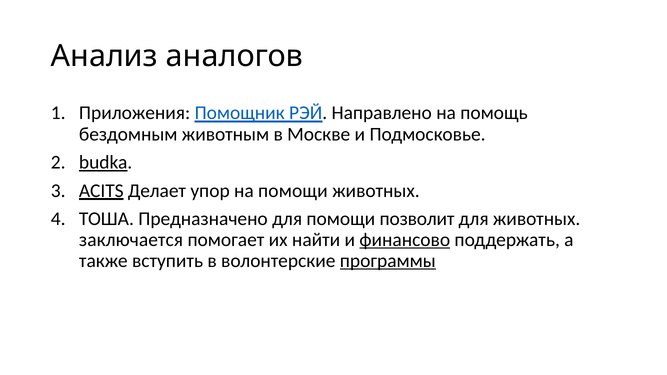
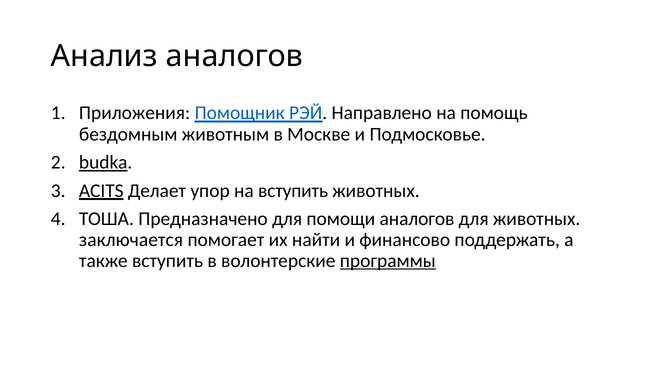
на помощи: помощи -> вступить (293, 191)
помощи позволит: позволит -> аналогов (417, 219)
финансово underline: present -> none (405, 240)
